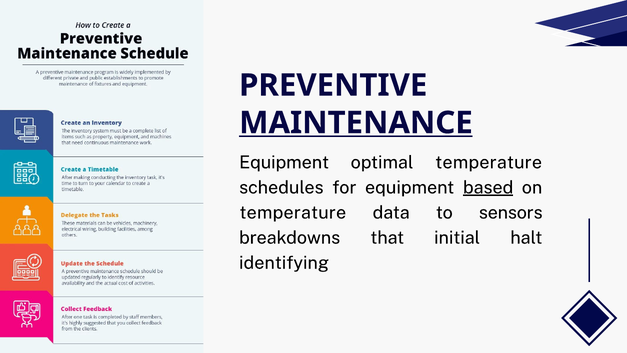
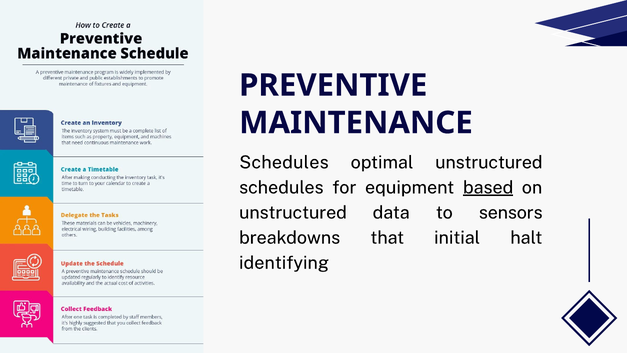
MAINTENANCE underline: present -> none (356, 123)
Equipment: Equipment -> Schedules (284, 162)
optimal temperature: temperature -> unstructured (489, 162)
temperature: temperature -> unstructured (293, 212)
